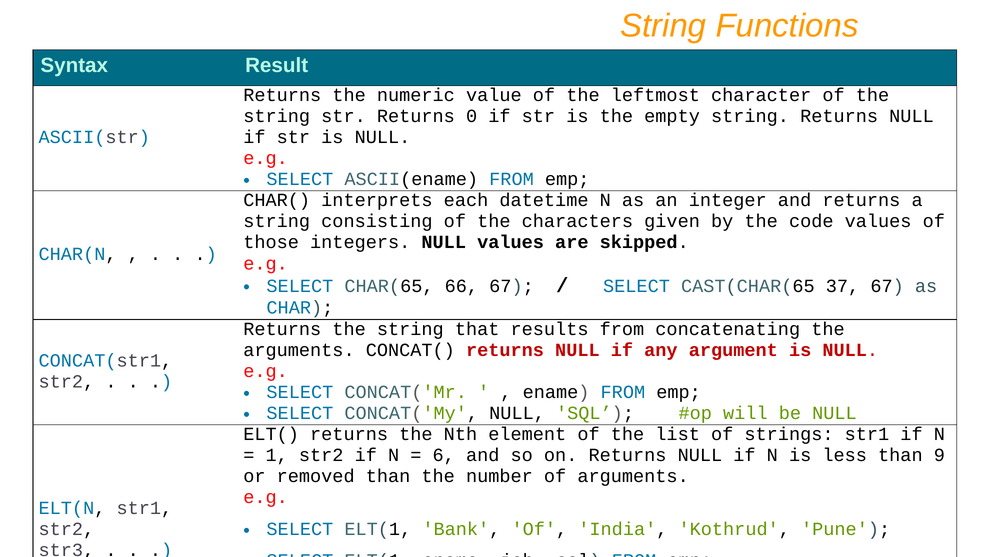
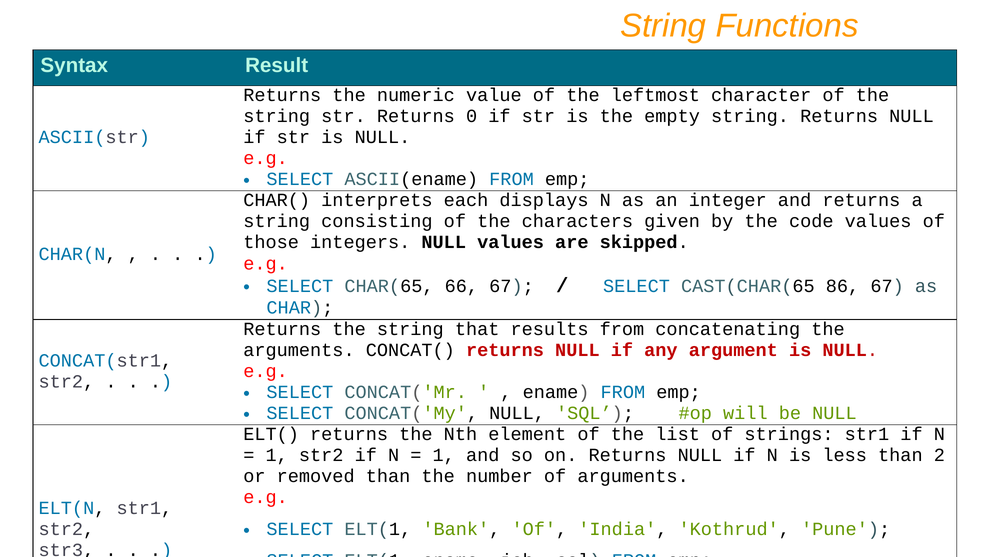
datetime: datetime -> displays (544, 200)
37: 37 -> 86 (843, 286)
6: 6 -> 1 (444, 455)
9: 9 -> 2 (939, 455)
